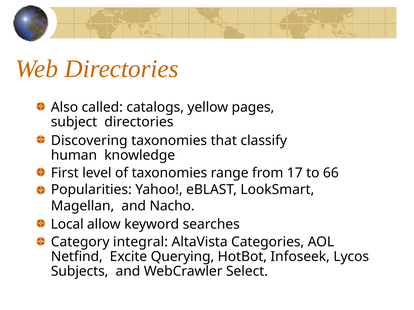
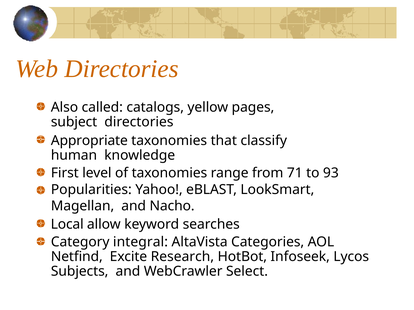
Discovering: Discovering -> Appropriate (89, 141)
17: 17 -> 71 (295, 173)
66: 66 -> 93 (331, 173)
Querying: Querying -> Research (182, 257)
